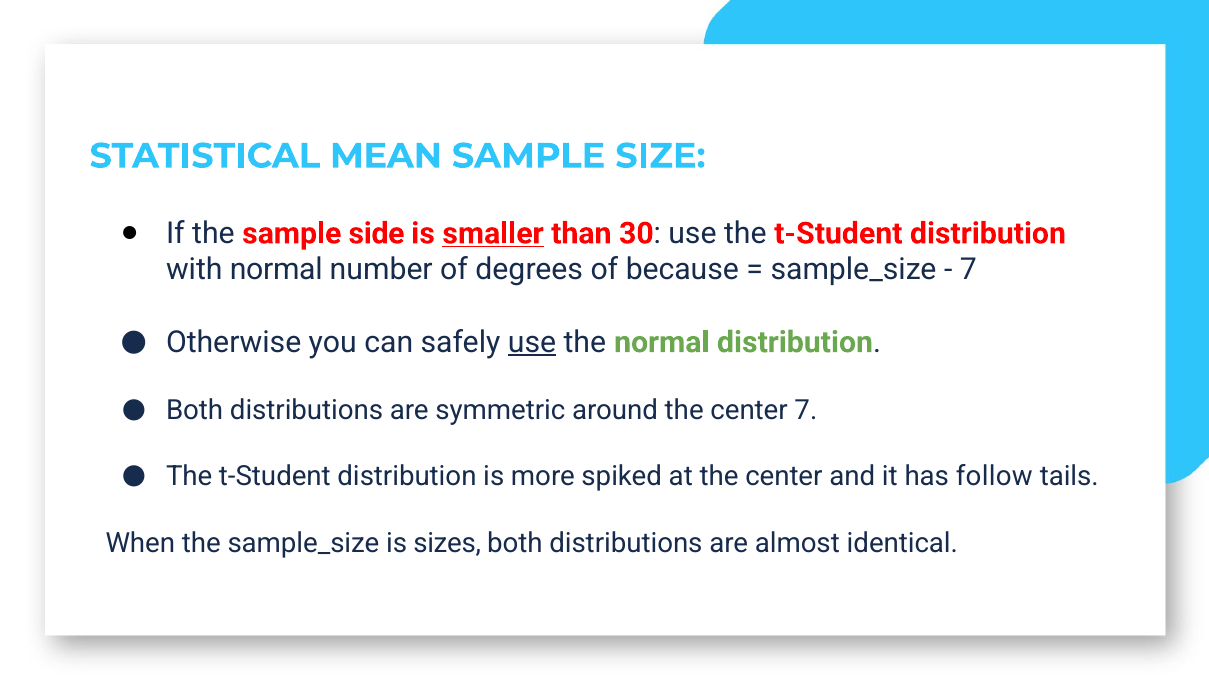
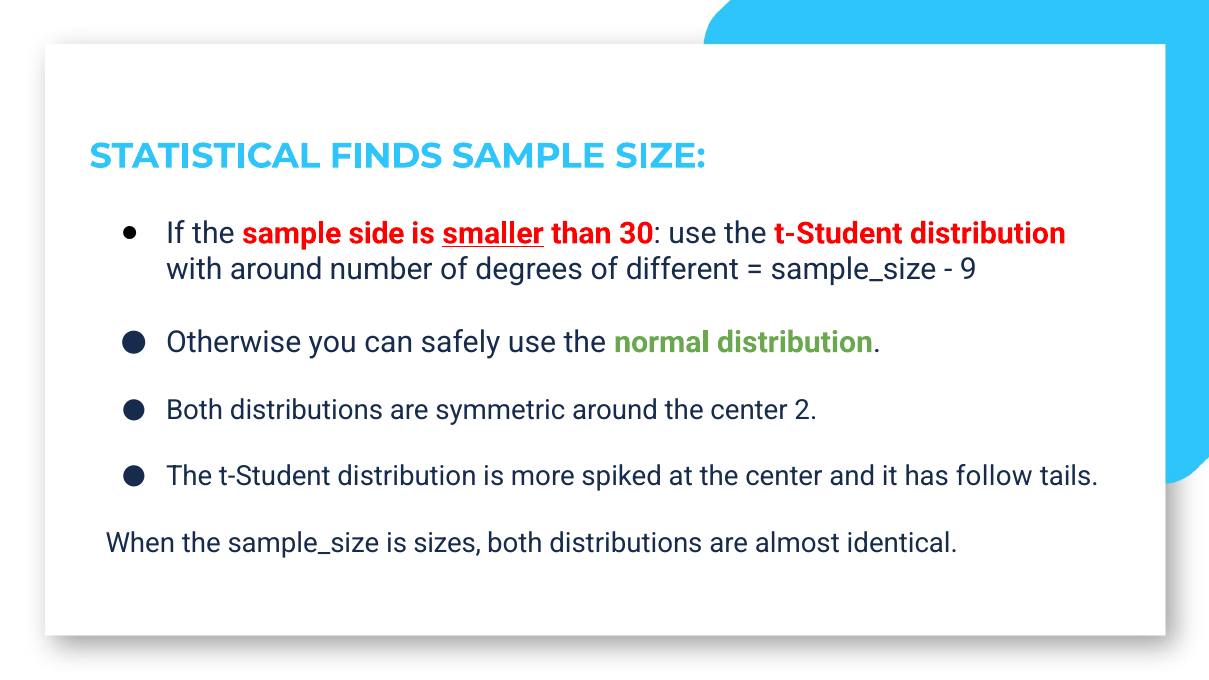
MEAN: MEAN -> FINDS (386, 156)
with normal: normal -> around (276, 270)
because: because -> different (682, 270)
7: 7 -> 9 (968, 270)
use underline: present -> none (532, 342)
center 7: 7 -> 2 (806, 410)
